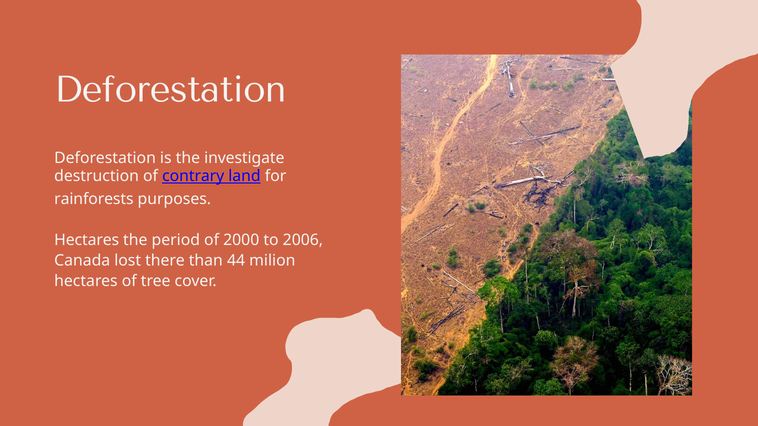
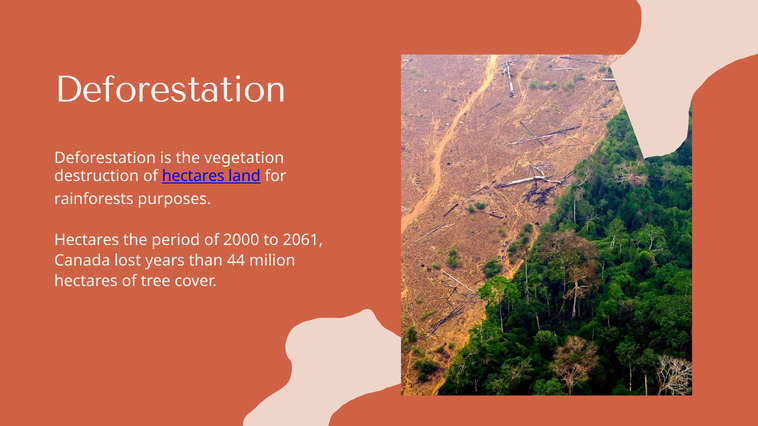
investigate: investigate -> vegetation (244, 158)
of contrary: contrary -> hectares (193, 176)
2006: 2006 -> 2061 (303, 240)
there: there -> years (165, 261)
